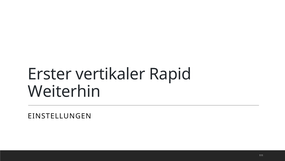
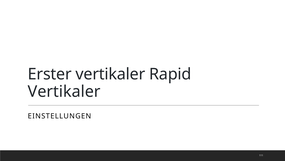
Weiterhin: Weiterhin -> Vertikaler (64, 91)
